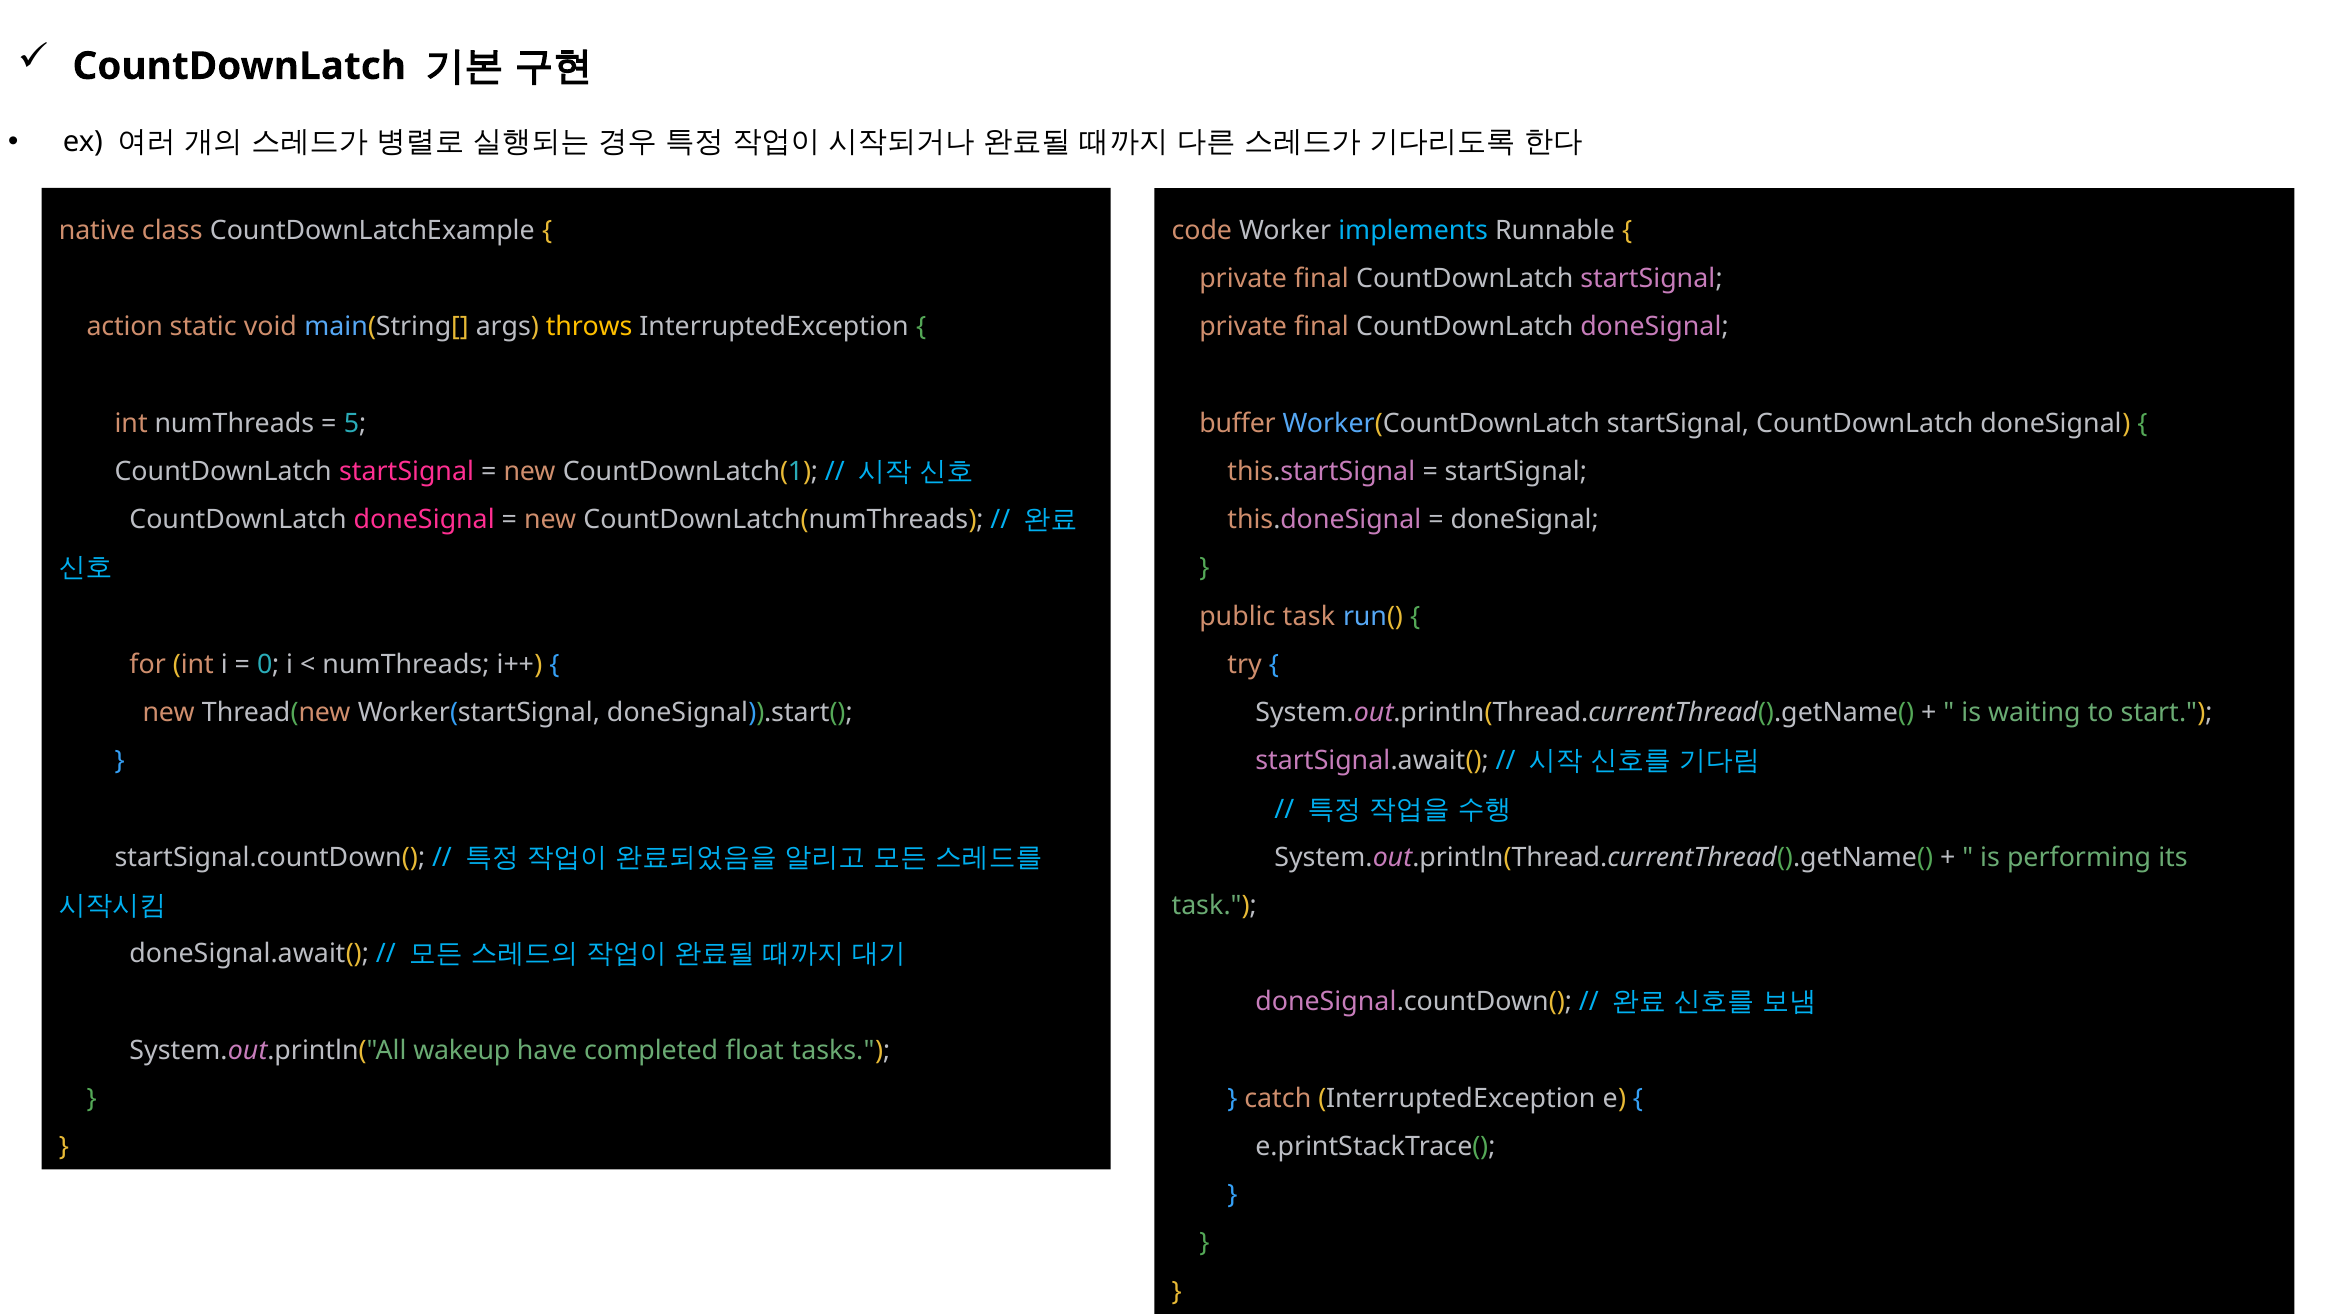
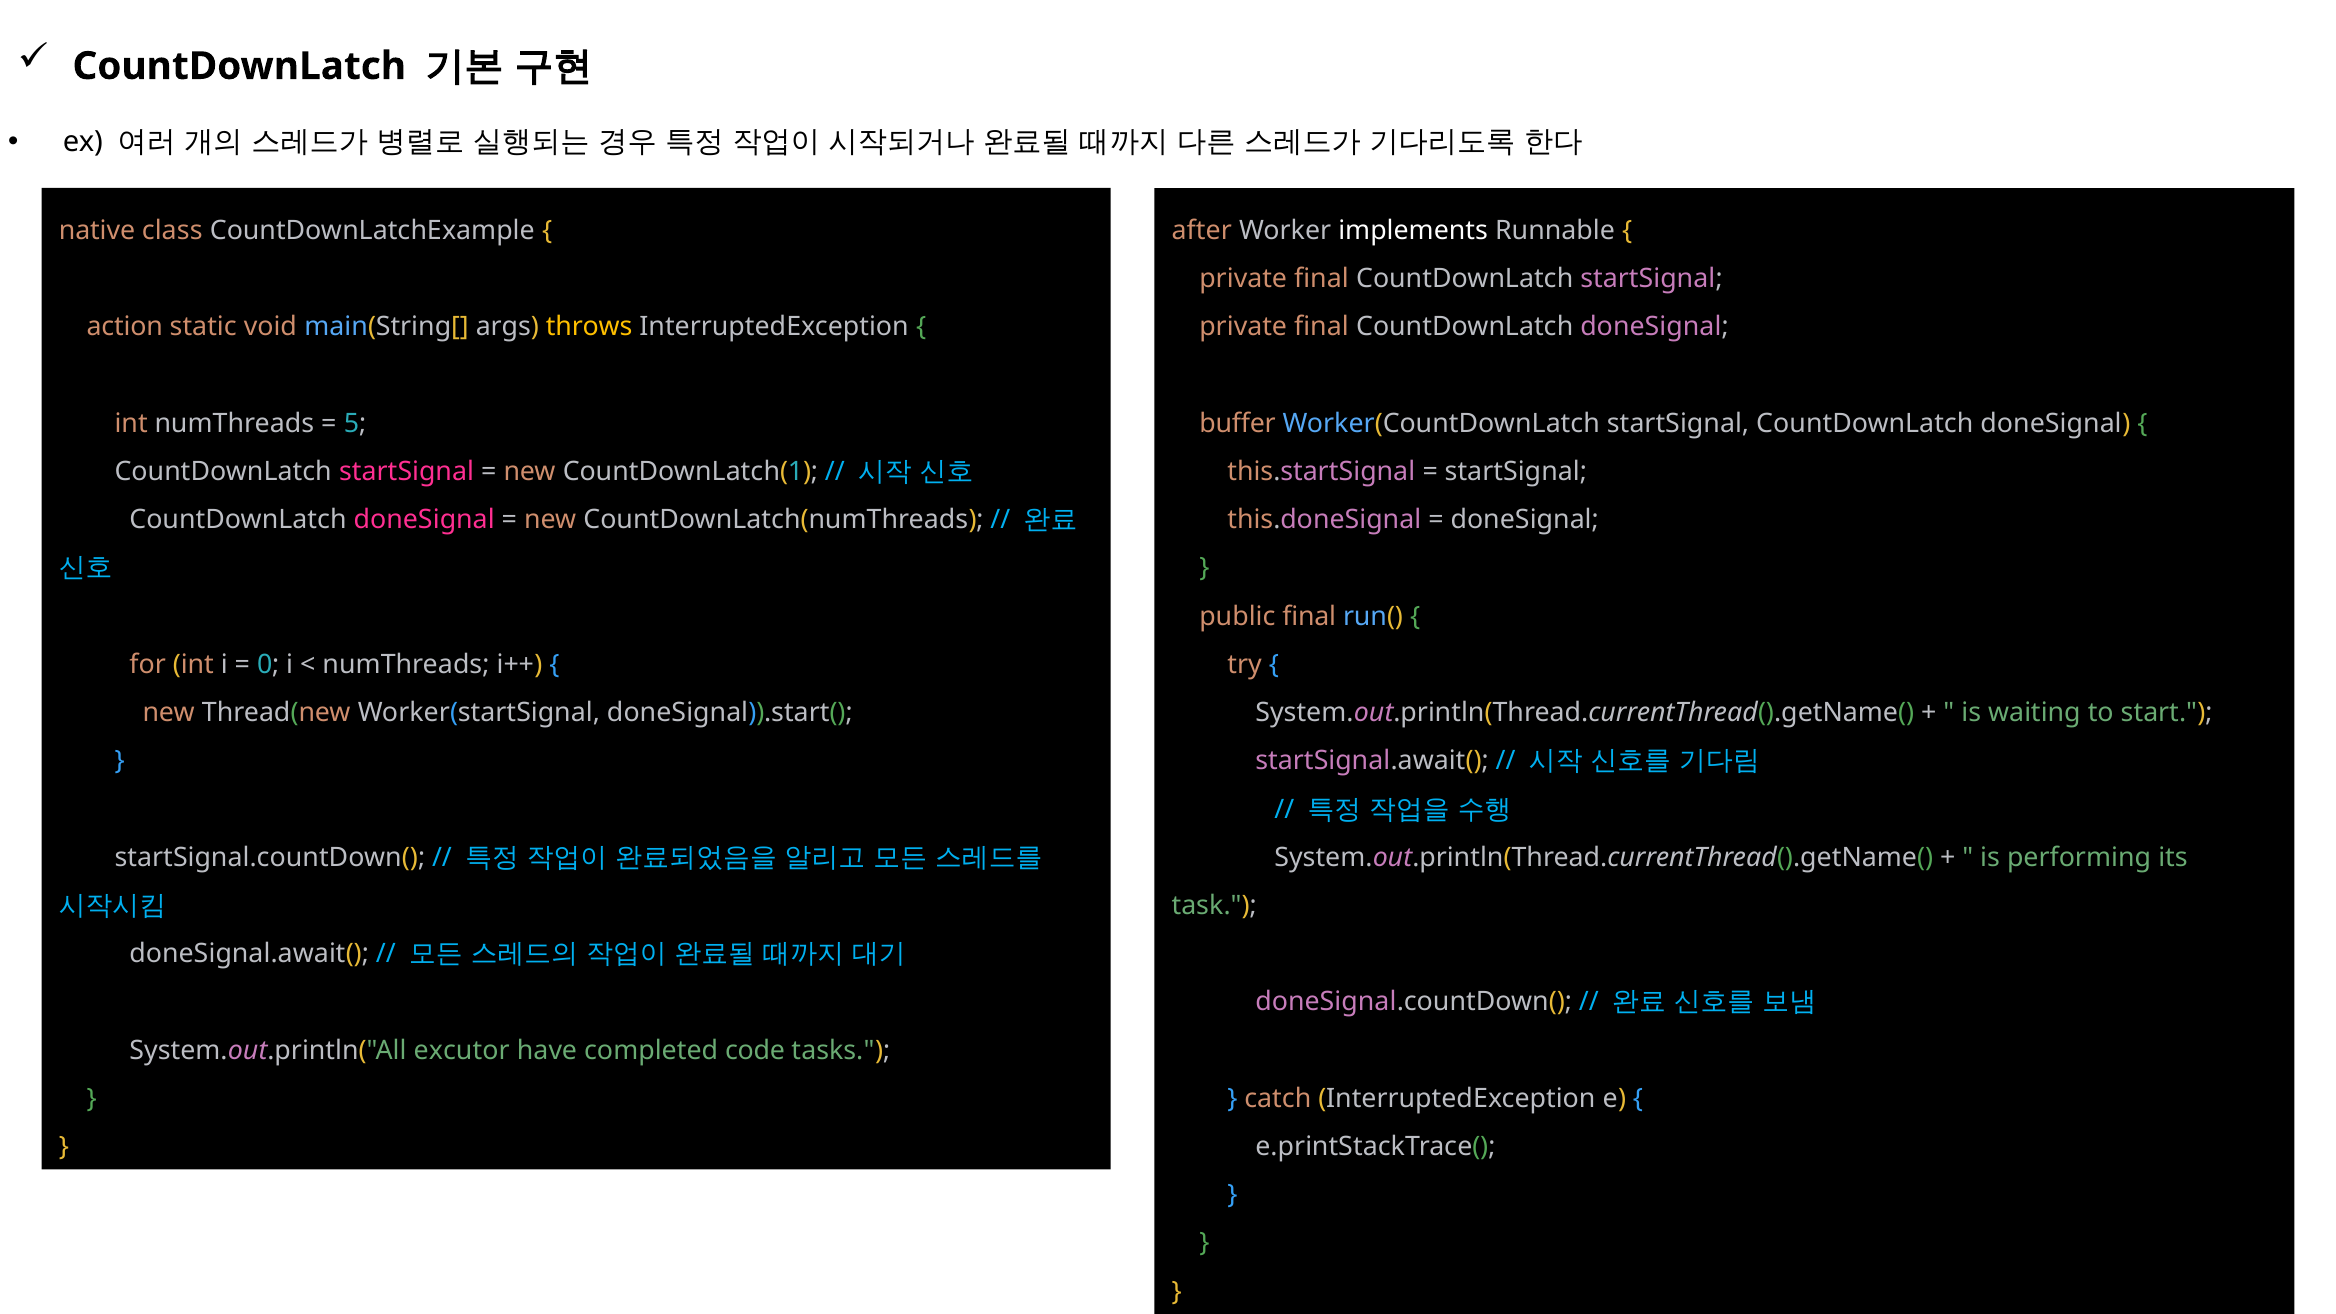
code: code -> after (1202, 231)
implements colour: light blue -> white (1413, 231)
public task: task -> final (1309, 616)
wakeup: wakeup -> excutor (462, 1050)
float: float -> code (755, 1050)
